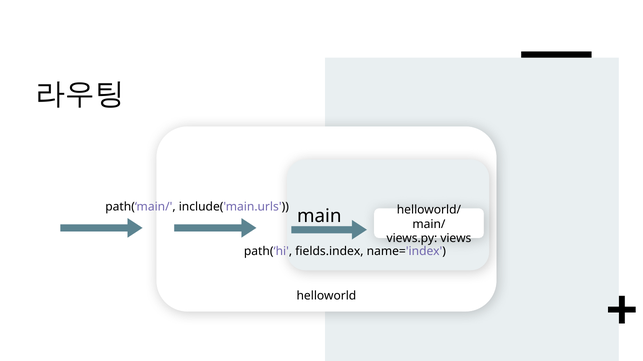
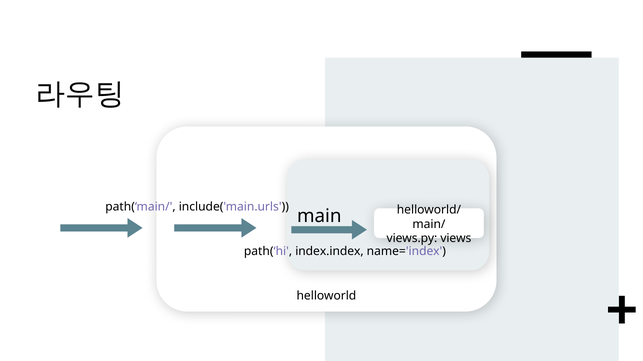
fields.index: fields.index -> index.index (329, 252)
